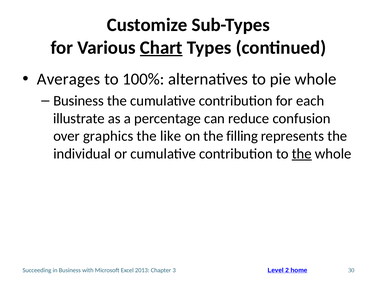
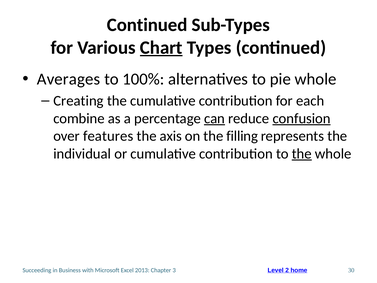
Customize: Customize -> Continued (147, 25)
Business: Business -> Creating (78, 101)
illustrate: illustrate -> combine (79, 118)
can underline: none -> present (215, 118)
confusion underline: none -> present (302, 118)
graphics: graphics -> features (108, 136)
like: like -> axis (171, 136)
